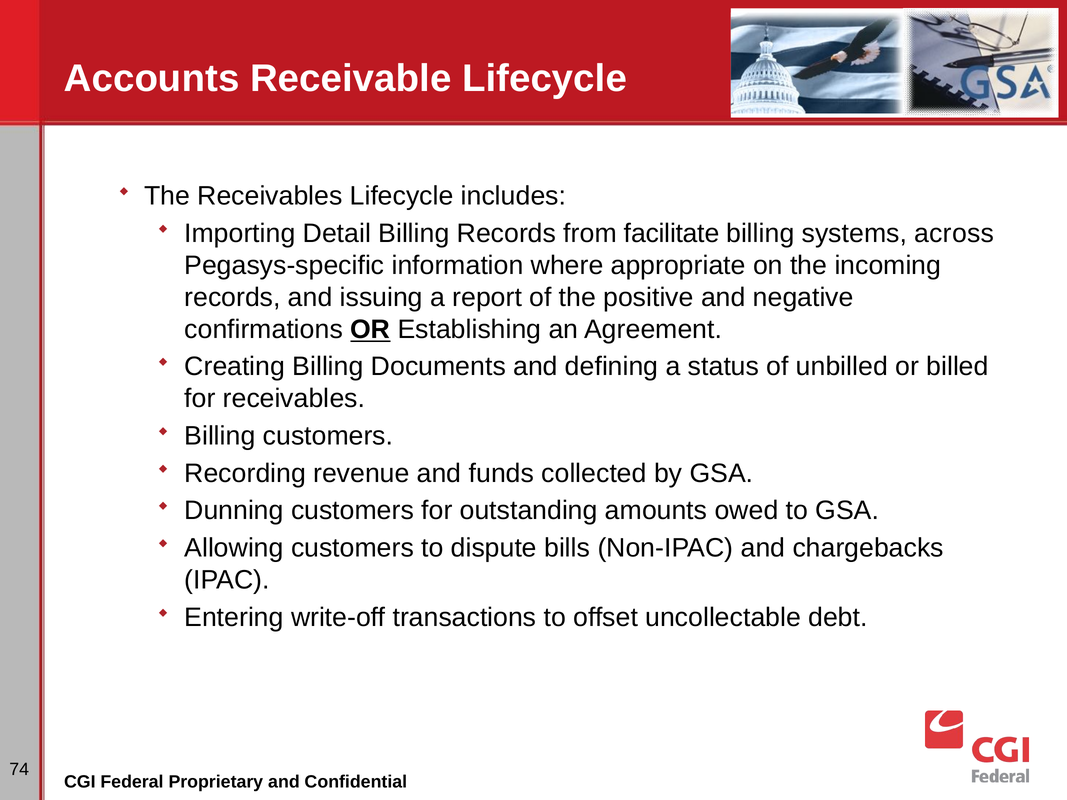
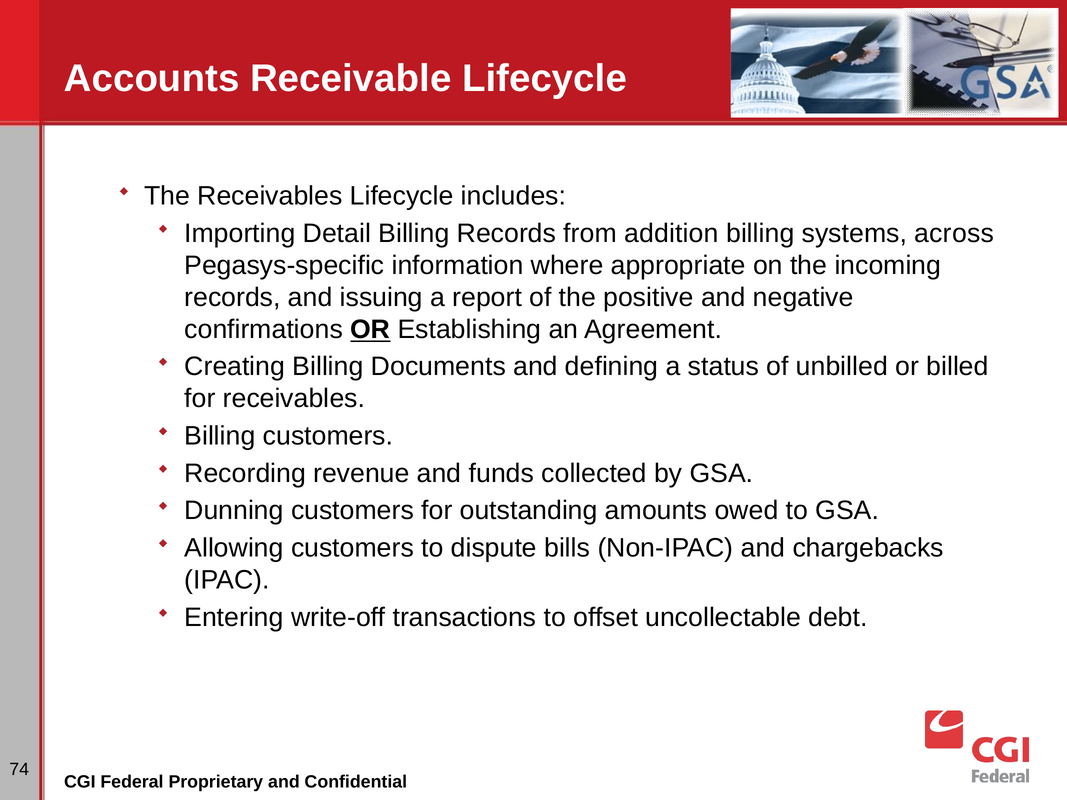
facilitate: facilitate -> addition (671, 233)
